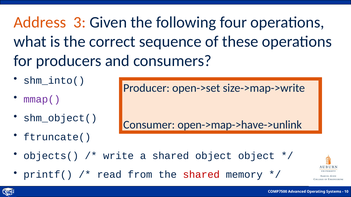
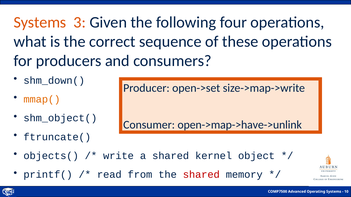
Address: Address -> Systems (40, 22)
shm_into(: shm_into( -> shm_down( (54, 81)
mmap( colour: purple -> orange (42, 99)
shared object: object -> kernel (214, 156)
